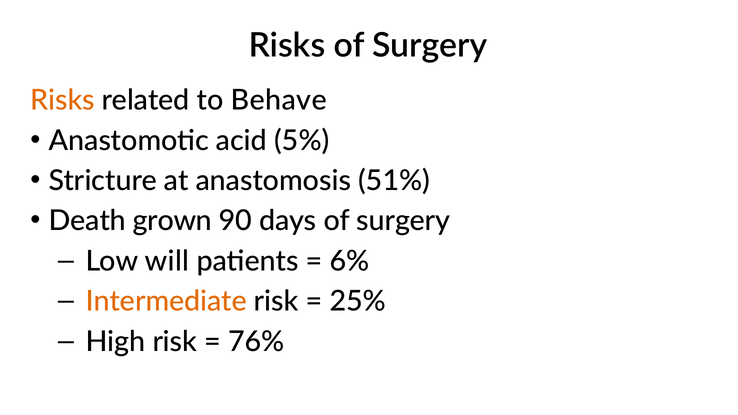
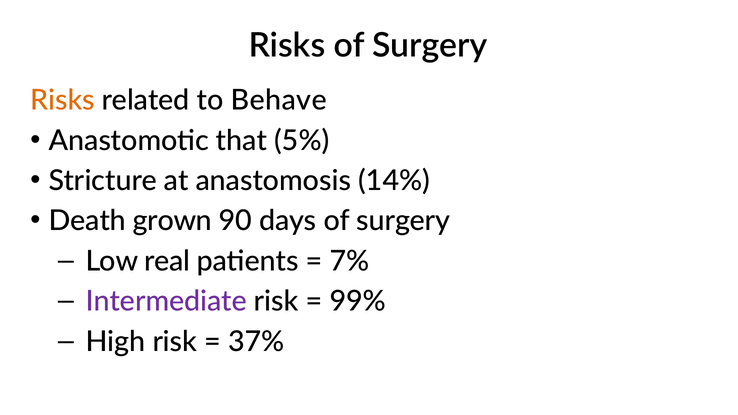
acid: acid -> that (242, 141)
51%: 51% -> 14% (394, 181)
will: will -> real (167, 261)
6%: 6% -> 7% (349, 261)
Intermediate colour: orange -> purple (166, 302)
25%: 25% -> 99% (358, 302)
76%: 76% -> 37% (256, 342)
